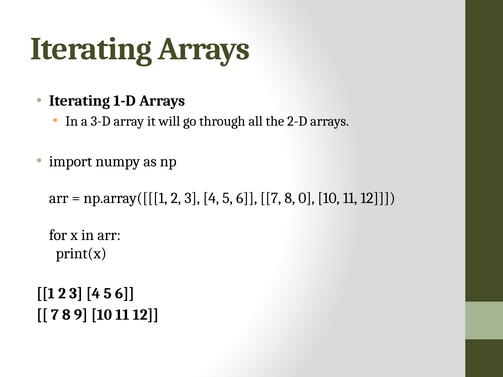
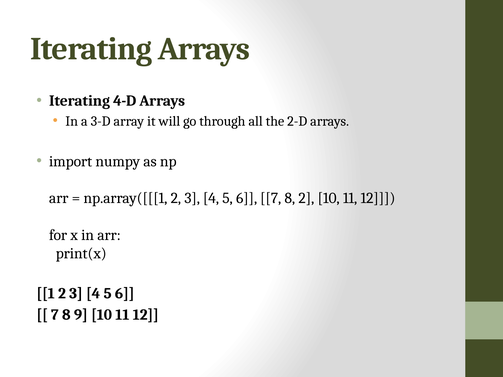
1-D: 1-D -> 4-D (125, 101)
8 0: 0 -> 2 (306, 198)
